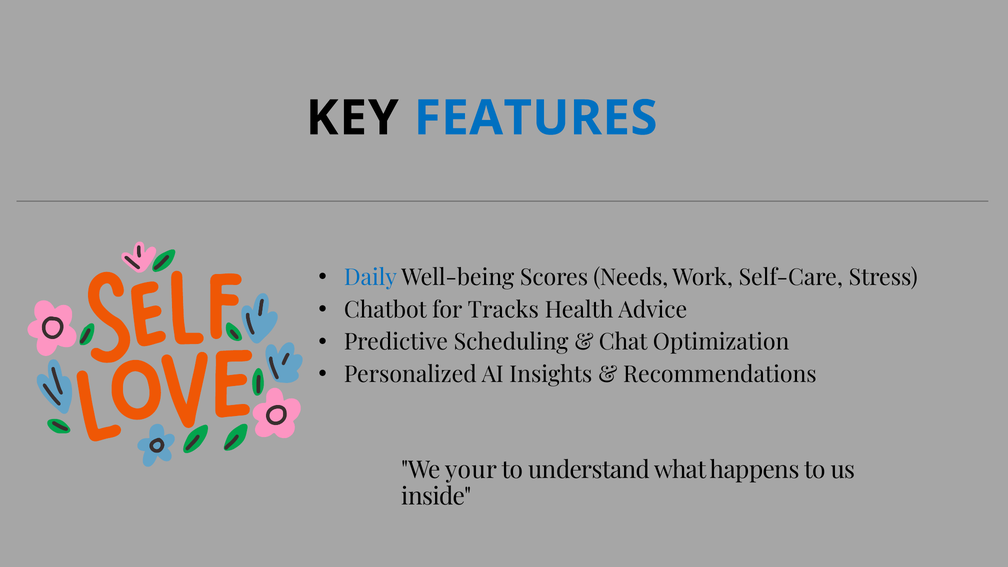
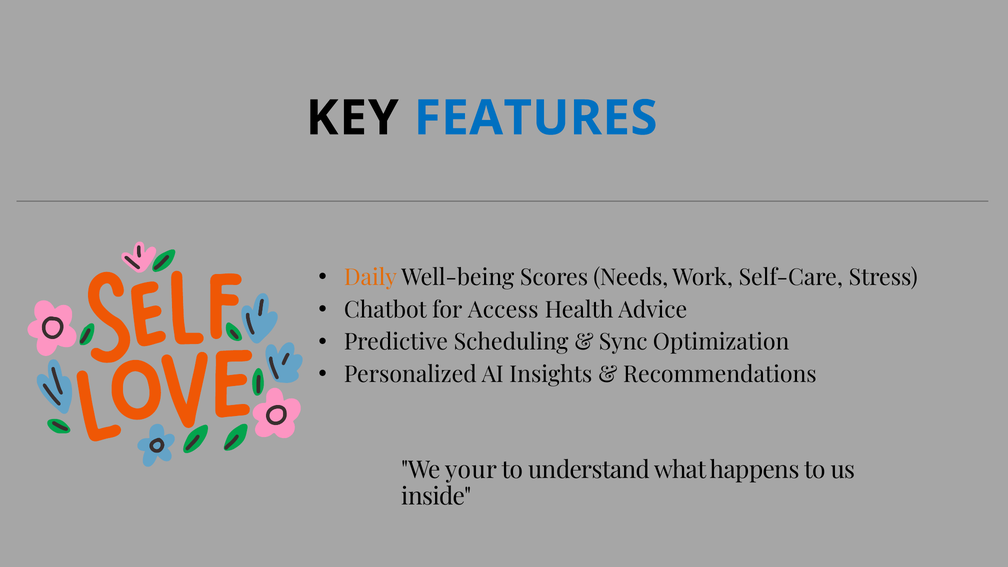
Daily colour: blue -> orange (370, 278)
Tracks: Tracks -> Access (503, 310)
Chat: Chat -> Sync (623, 342)
